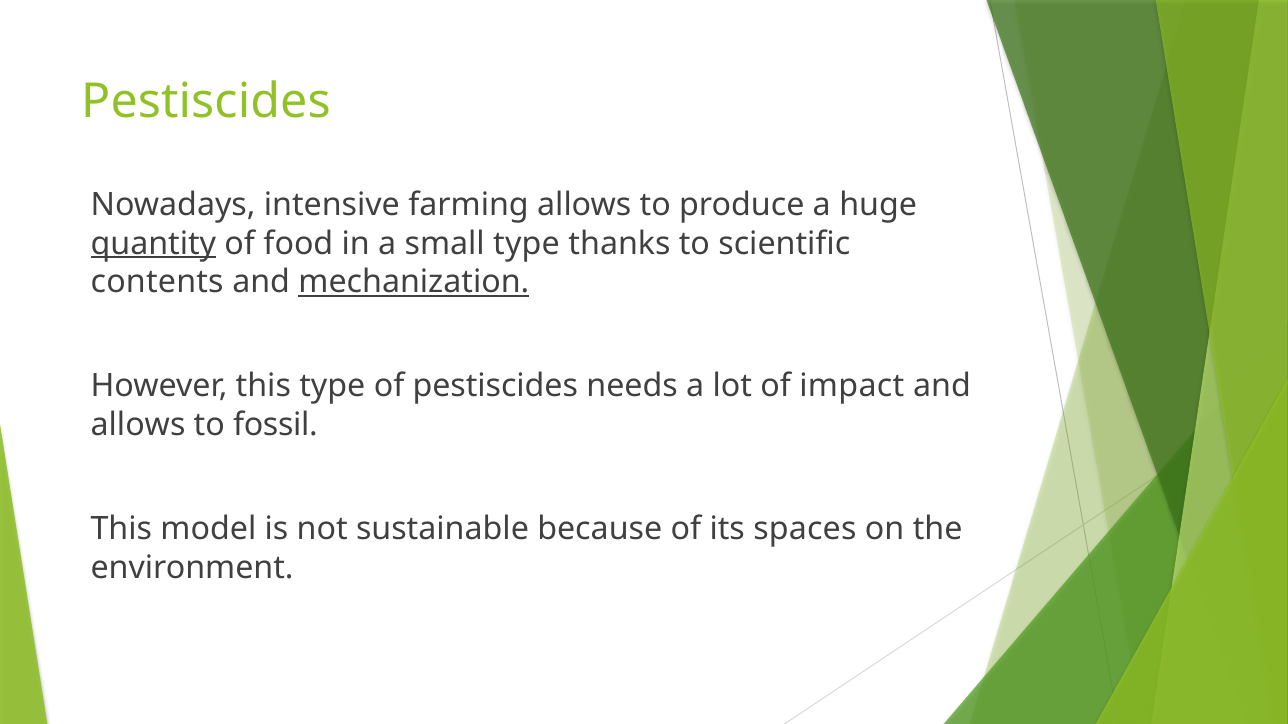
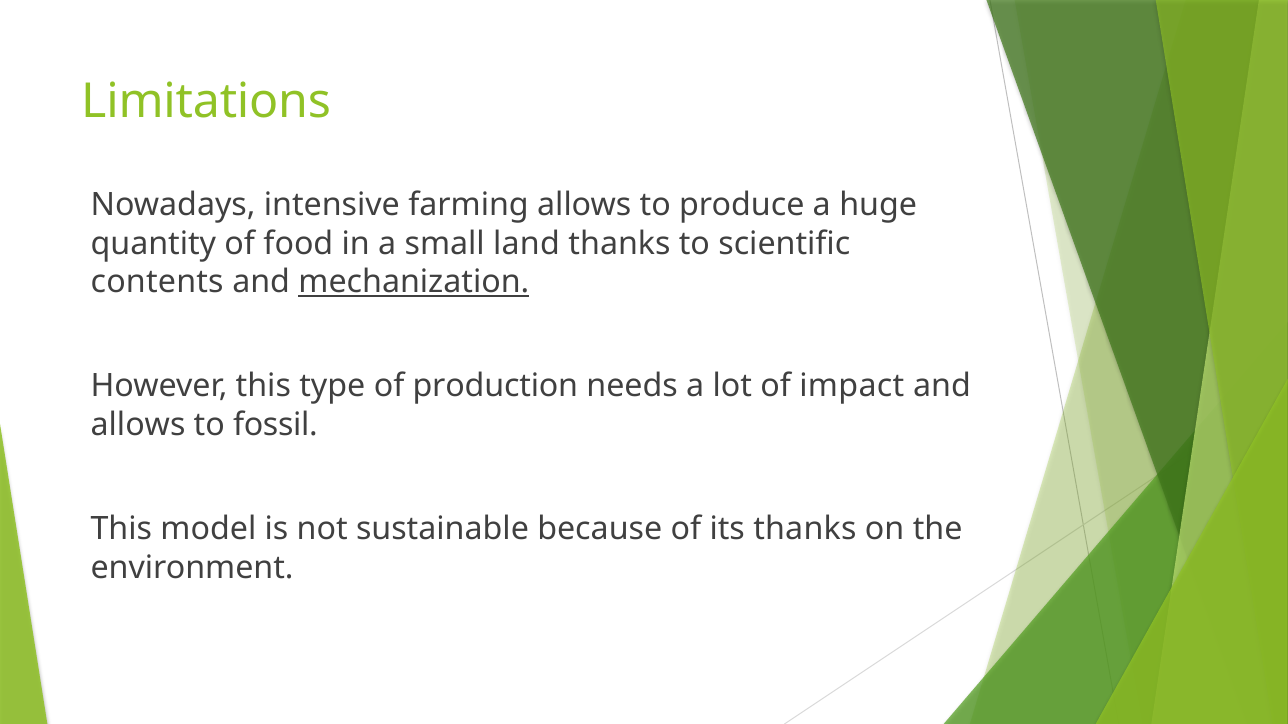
Pestiscides: Pestiscides -> Limitations (206, 102)
quantity underline: present -> none (153, 244)
small type: type -> land (527, 244)
of pestiscides: pestiscides -> production (495, 386)
its spaces: spaces -> thanks (805, 529)
